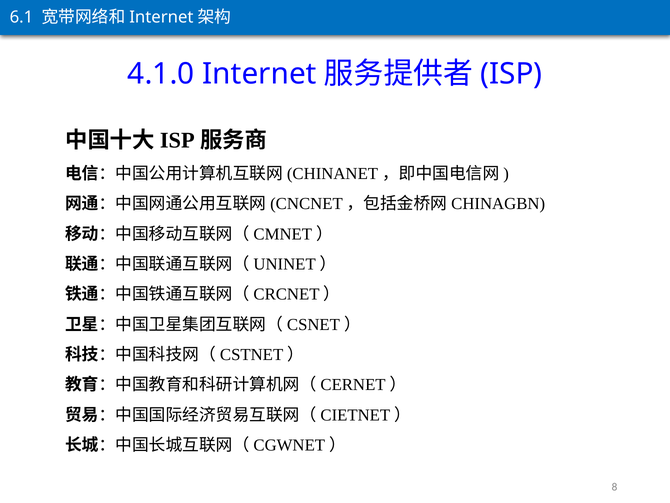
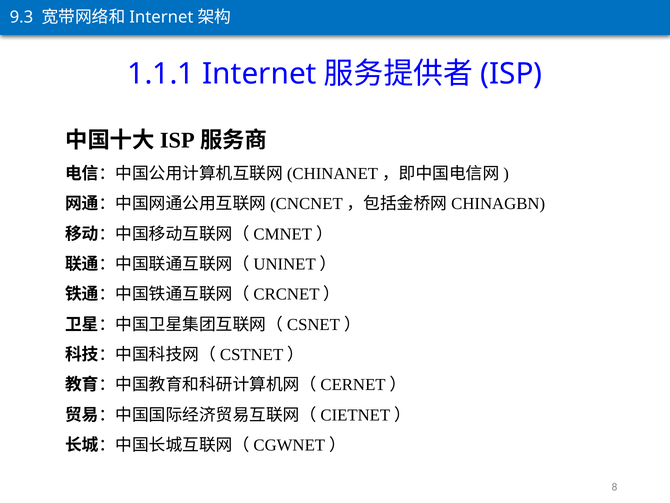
6.1: 6.1 -> 9.3 (21, 17)
4.1.0: 4.1.0 -> 1.1.1 (161, 74)
